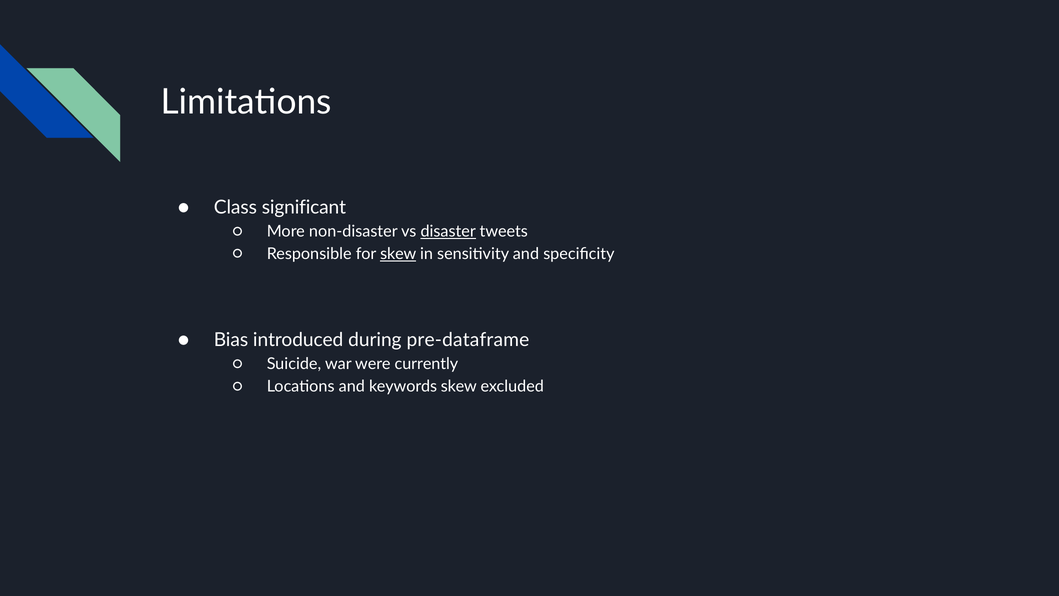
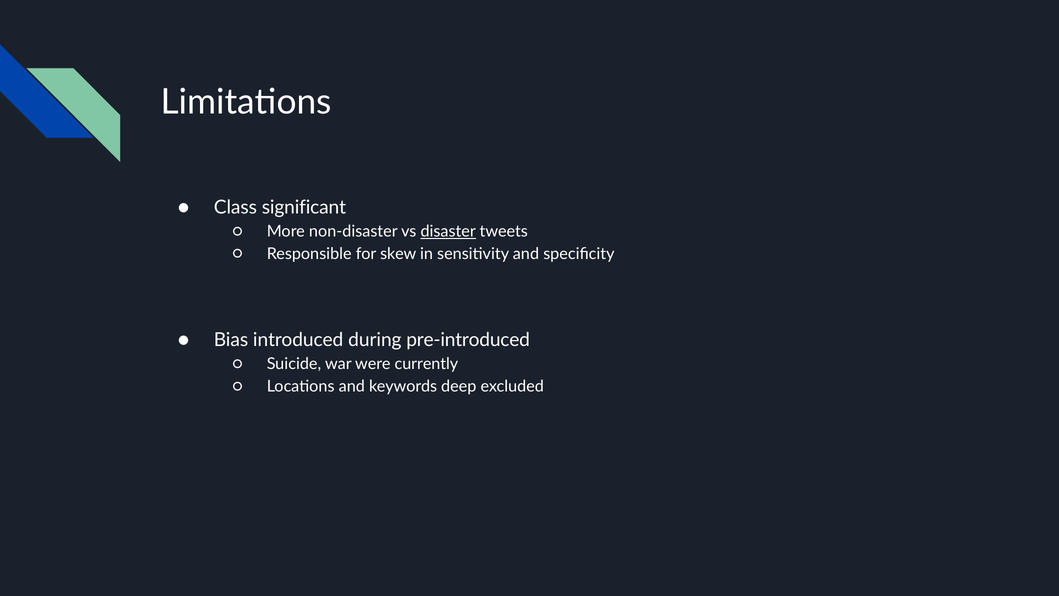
skew underline: present -> none (398, 254)
pre-dataframe: pre-dataframe -> pre-introduced (468, 340)
keywords skew: skew -> deep (459, 386)
